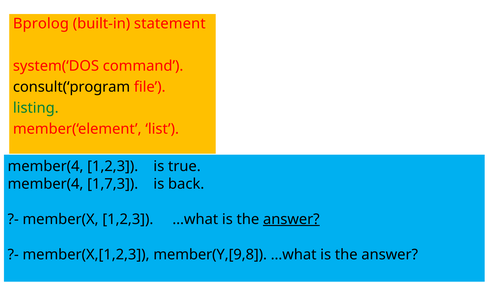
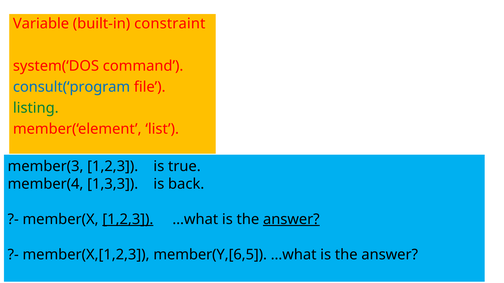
Bprolog: Bprolog -> Variable (41, 24)
statement: statement -> constraint (170, 24)
consult(‘program colour: black -> blue (72, 87)
member(4: member(4 -> member(3 (46, 167)
1,7,3: 1,7,3 -> 1,3,3 (113, 184)
1,2,3 underline: none -> present (128, 220)
member(Y,[9,8: member(Y,[9,8 -> member(Y,[6,5 (210, 255)
